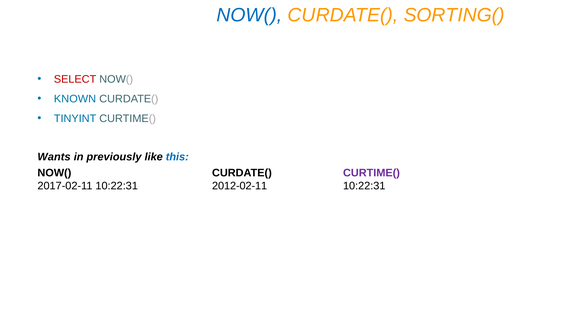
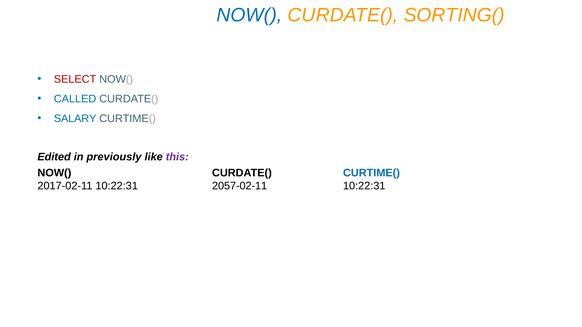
KNOWN: KNOWN -> CALLED (75, 99)
TINYINT: TINYINT -> SALARY (75, 119)
Wants: Wants -> Edited (54, 157)
this colour: blue -> purple (177, 157)
CURTIME( colour: purple -> blue (371, 173)
2012-02-11: 2012-02-11 -> 2057-02-11 (240, 186)
